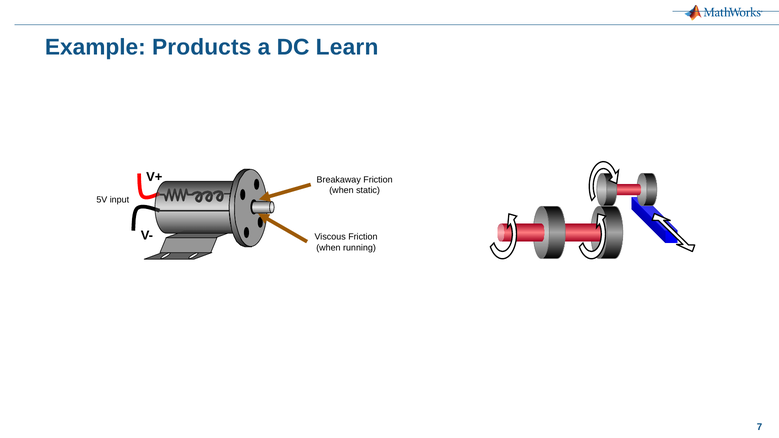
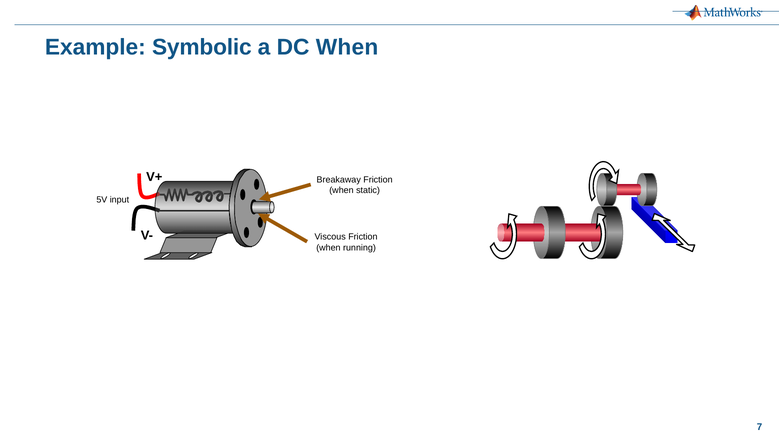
Products: Products -> Symbolic (202, 47)
DC Learn: Learn -> When (347, 47)
